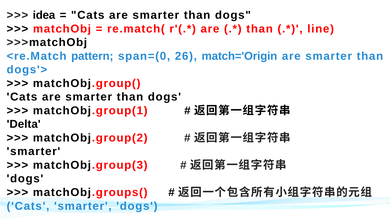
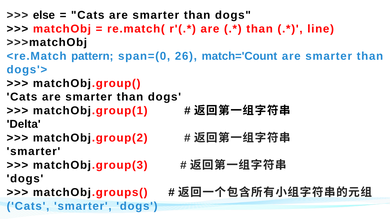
idea: idea -> else (44, 15)
match='Origin: match='Origin -> match='Count (239, 56)
